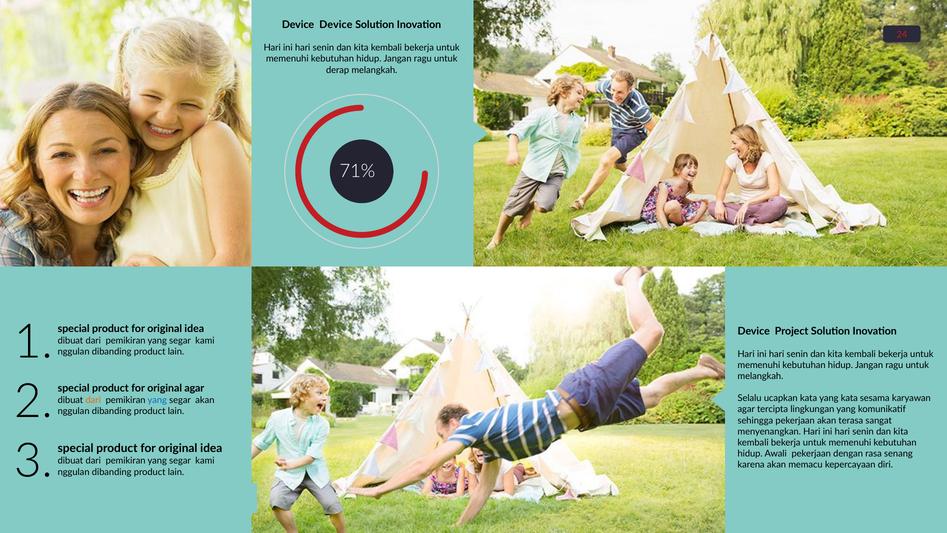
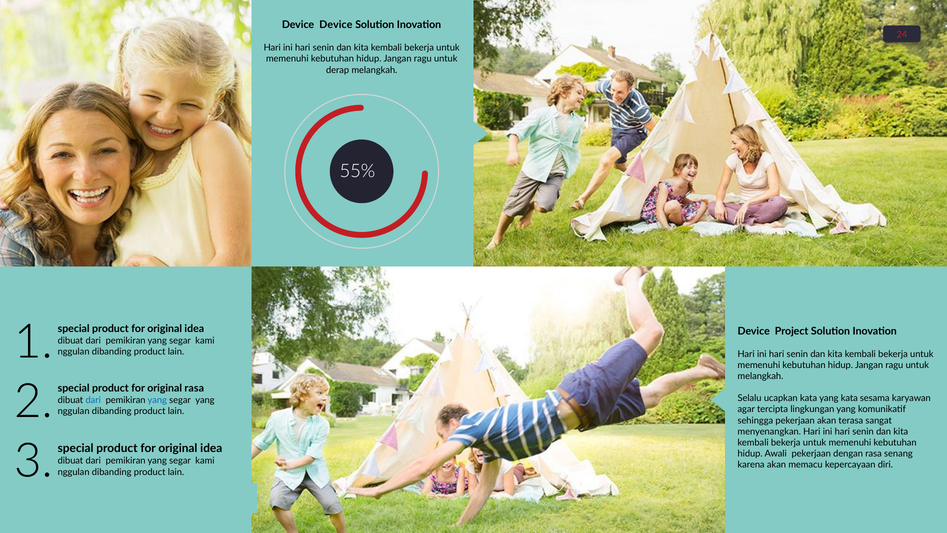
71%: 71% -> 55% (357, 171)
original agar: agar -> rasa (194, 388)
dari colour: orange -> blue (93, 400)
segar akan: akan -> yang (205, 400)
